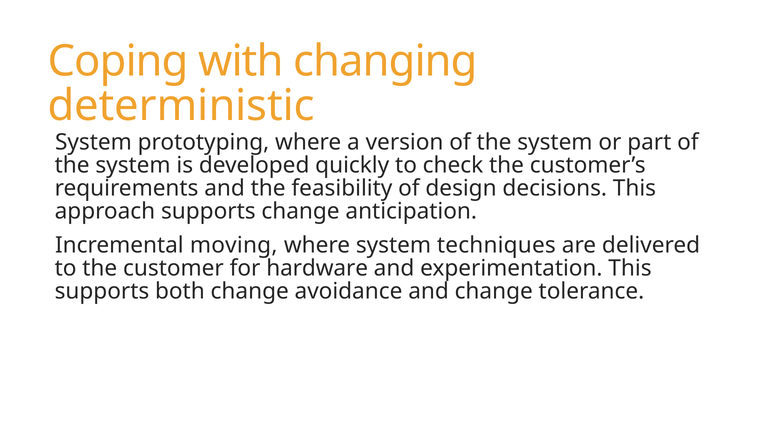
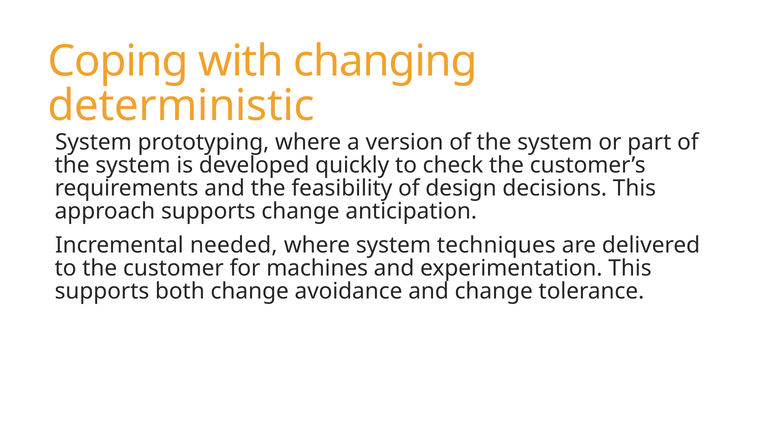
moving: moving -> needed (234, 245)
hardware: hardware -> machines (317, 268)
